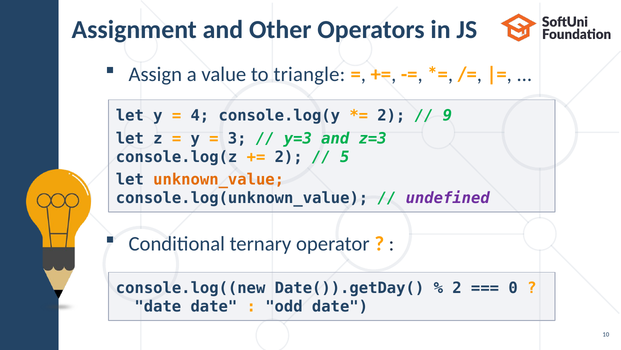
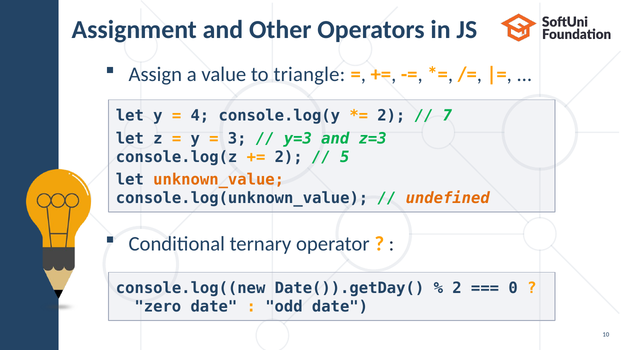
9: 9 -> 7 (447, 116)
undefined colour: purple -> orange (448, 198)
date: date -> zero (158, 306)
